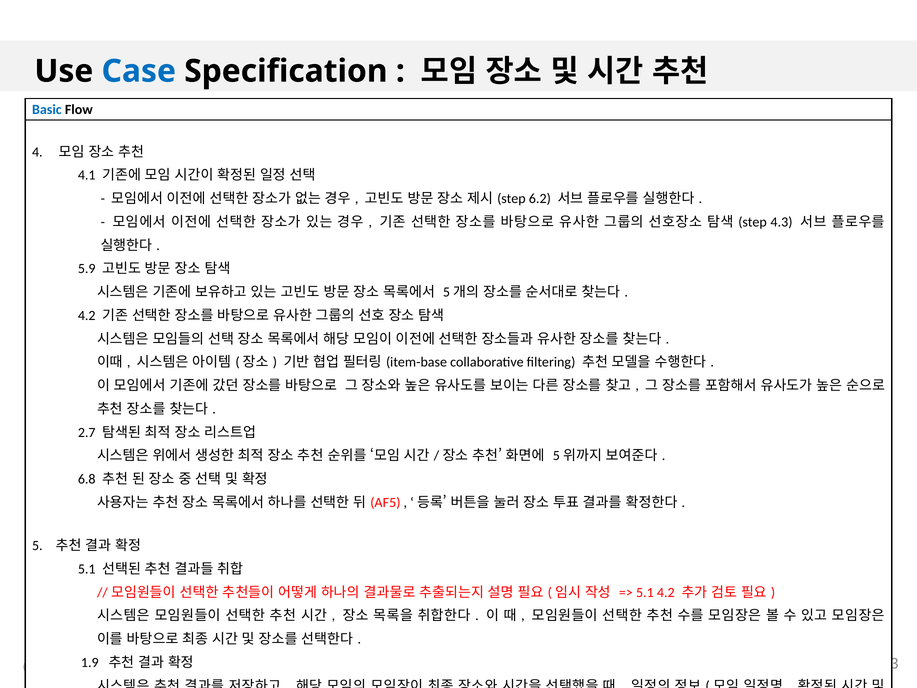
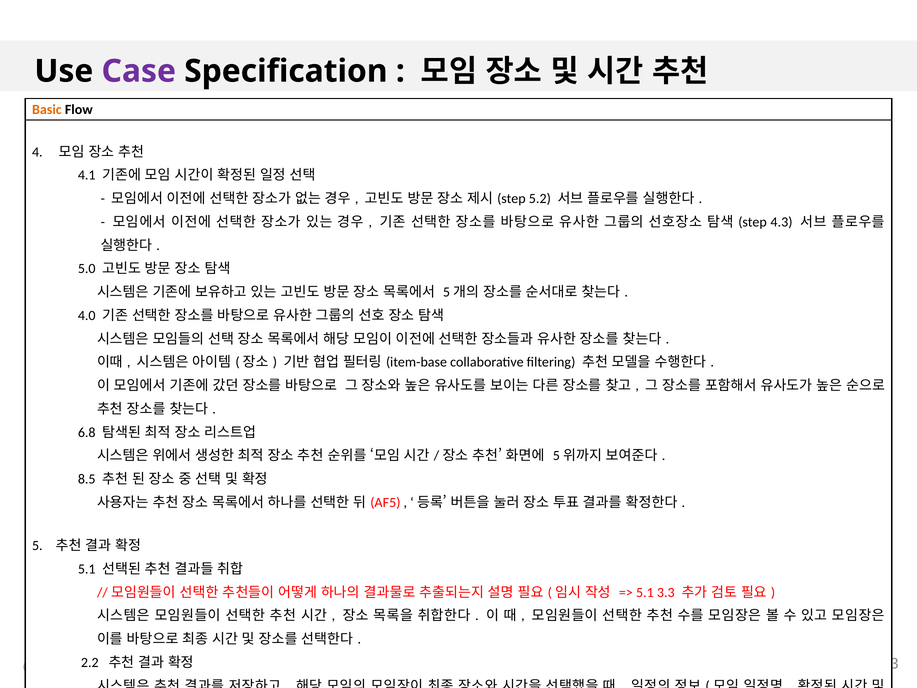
Case colour: blue -> purple (139, 71)
Basic colour: blue -> orange (47, 110)
6.2: 6.2 -> 5.2 (540, 199)
5.9: 5.9 -> 5.0 (87, 269)
4.2: 4.2 -> 4.0 (87, 315)
2.7: 2.7 -> 6.8 (87, 432)
6.8: 6.8 -> 8.5 (87, 479)
5.1 4.2: 4.2 -> 3.3 (666, 592)
1.9: 1.9 -> 2.2 (90, 662)
